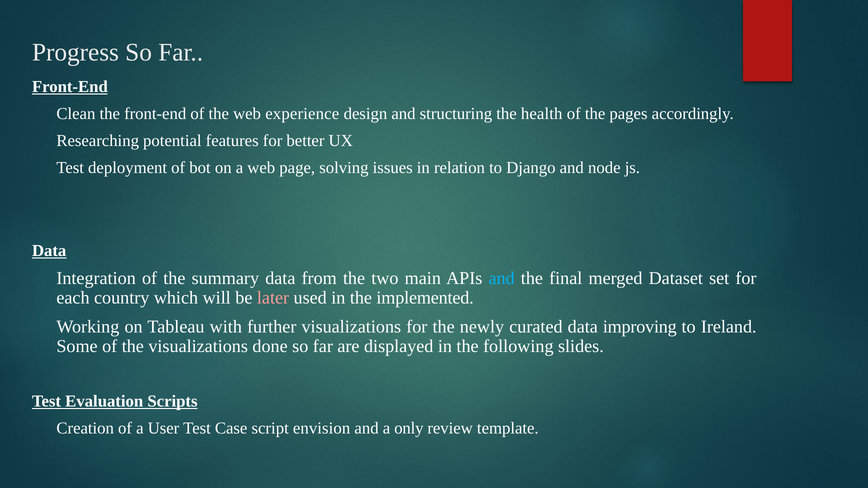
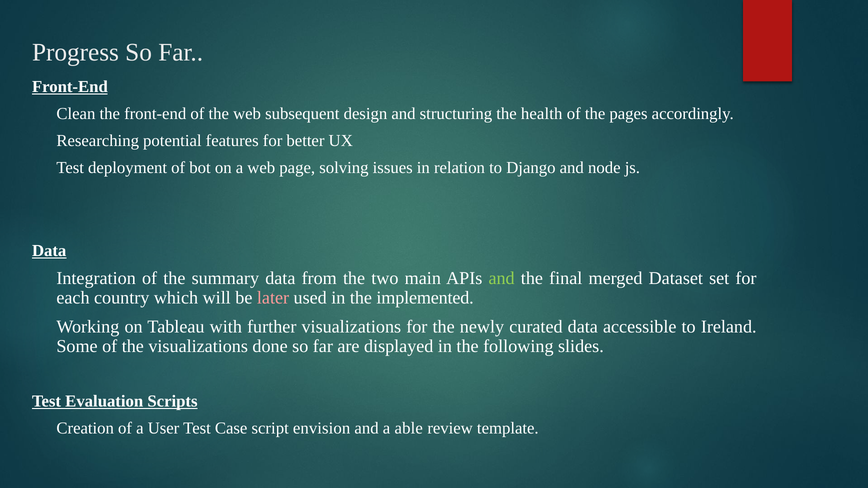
experience: experience -> subsequent (302, 114)
and colour: light blue -> light green (502, 279)
improving: improving -> accessible (640, 327)
only: only -> able (409, 428)
